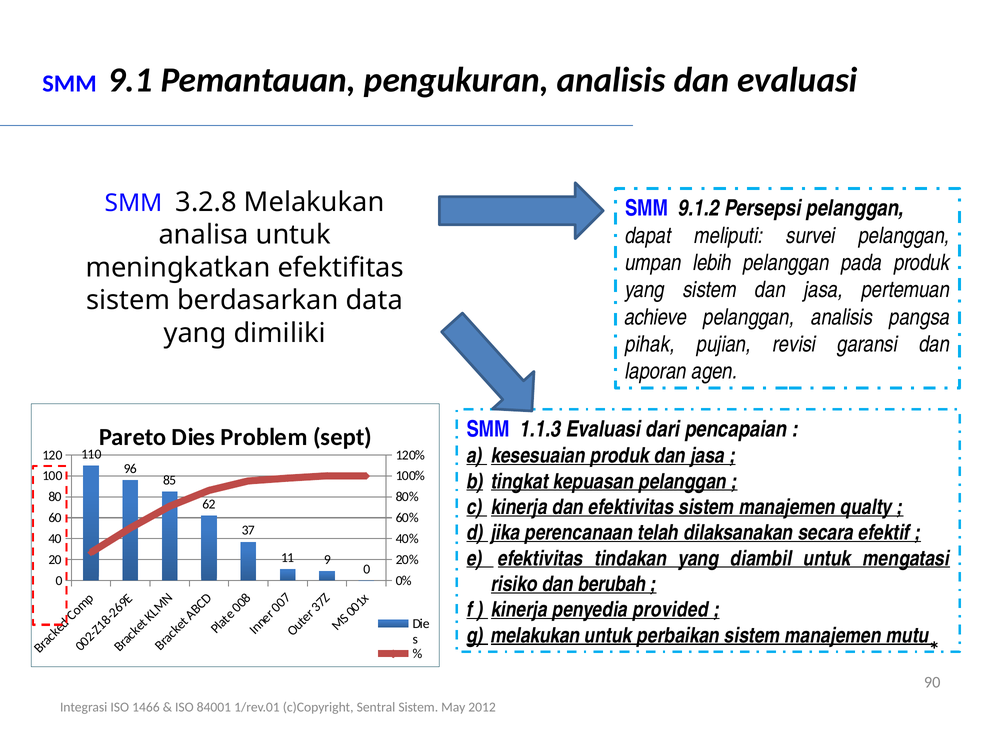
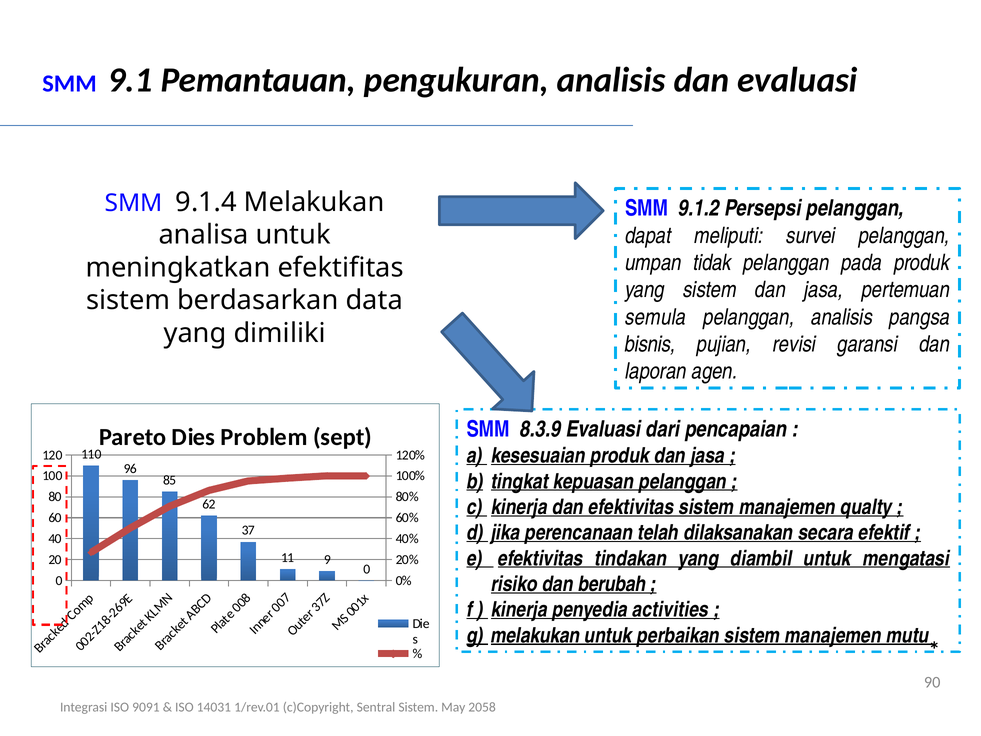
3.2.8: 3.2.8 -> 9.1.4 (206, 202)
lebih: lebih -> tidak (712, 263)
achieve: achieve -> semula (656, 317)
pihak: pihak -> bisnis (650, 344)
1.1.3: 1.1.3 -> 8.3.9 (540, 429)
provided: provided -> activities (671, 610)
1466: 1466 -> 9091 (146, 707)
84001: 84001 -> 14031 (214, 707)
2012: 2012 -> 2058 (482, 707)
